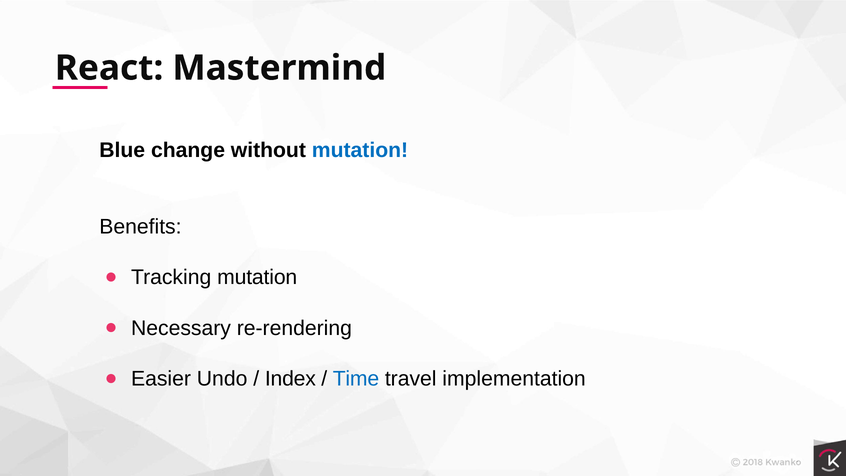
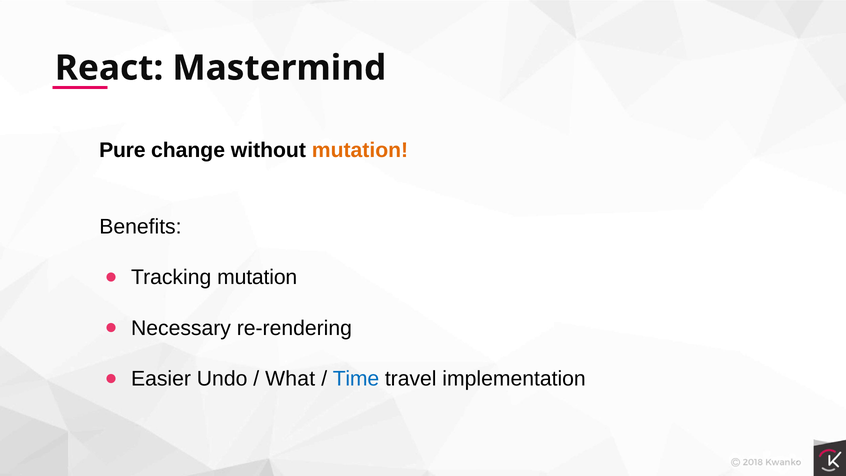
Blue: Blue -> Pure (122, 150)
mutation colour: blue -> orange (360, 150)
Index: Index -> What (290, 379)
